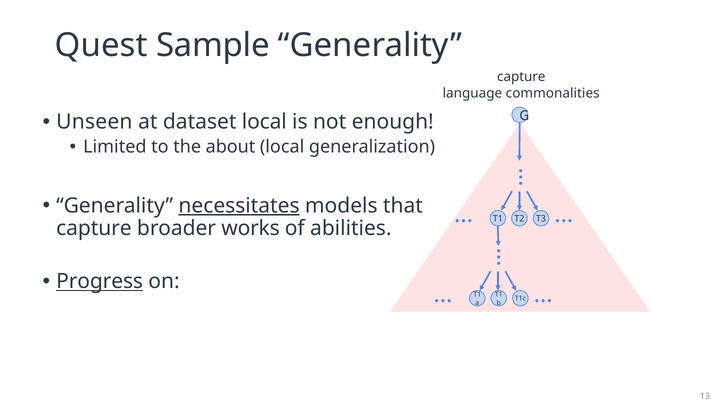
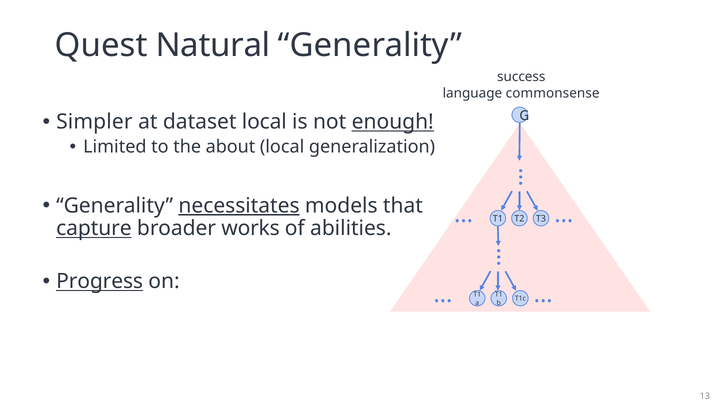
Sample: Sample -> Natural (213, 45)
capture: capture -> success (521, 77)
commonalities: commonalities -> commonsense (553, 93)
Unseen: Unseen -> Simpler (94, 122)
enough underline: none -> present (393, 122)
capture underline: none -> present (94, 228)
